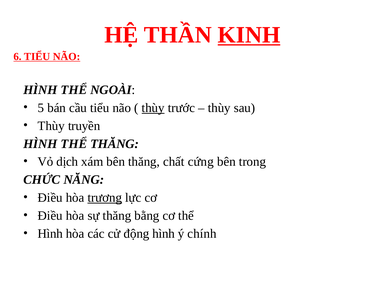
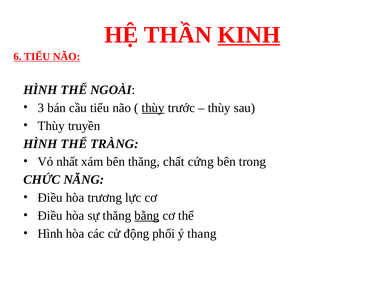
5: 5 -> 3 (41, 108)
THỂ THĂNG: THĂNG -> TRÀNG (114, 144)
dịch: dịch -> nhất (67, 162)
trương underline: present -> none (105, 198)
bằng underline: none -> present (147, 215)
động hình: hình -> phối (164, 233)
chính: chính -> thang (202, 233)
